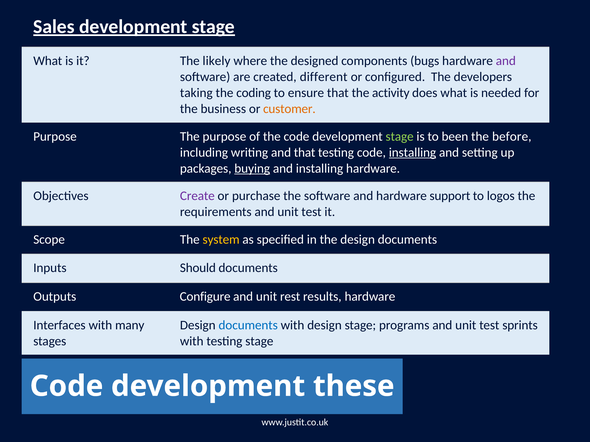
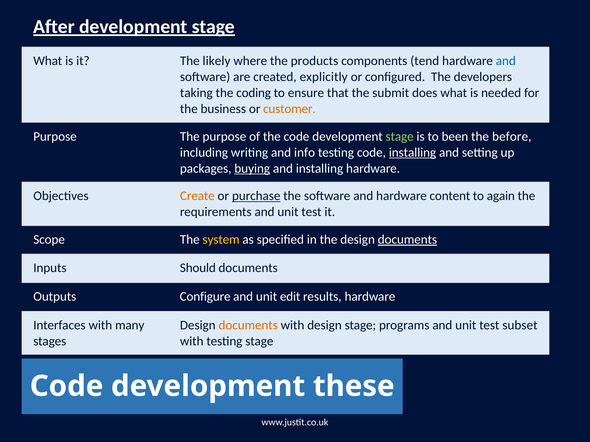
Sales: Sales -> After (54, 27)
designed: designed -> products (315, 61)
bugs: bugs -> tend (425, 61)
and colour: purple -> blue (506, 61)
different: different -> explicitly (324, 77)
activity: activity -> submit (391, 93)
and that: that -> info (305, 153)
Create colour: purple -> orange (197, 196)
purchase underline: none -> present (256, 196)
support: support -> content (450, 196)
logos: logos -> again (501, 196)
documents underline: none -> present (407, 240)
rest: rest -> edit (290, 297)
documents colour: blue -> orange (248, 326)
sprints: sprints -> subset (520, 326)
